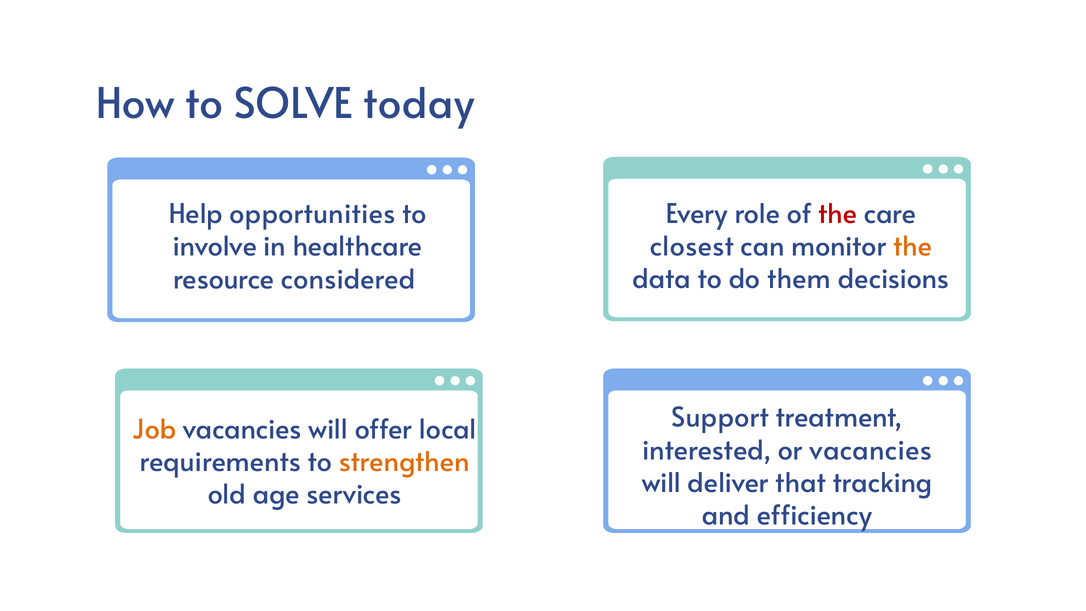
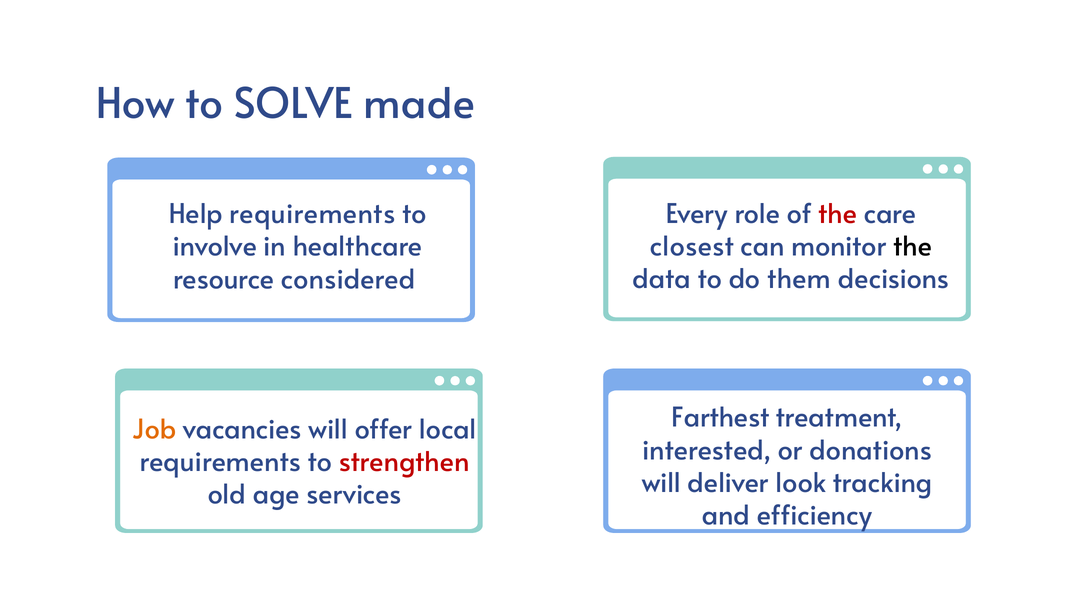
today: today -> made (419, 104)
Help opportunities: opportunities -> requirements (312, 214)
the colour: orange -> black (913, 247)
Support: Support -> Farthest (720, 418)
or vacancies: vacancies -> donations (871, 450)
strengthen colour: orange -> red (404, 462)
that: that -> look (801, 483)
